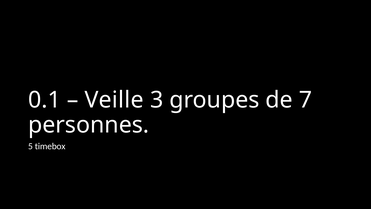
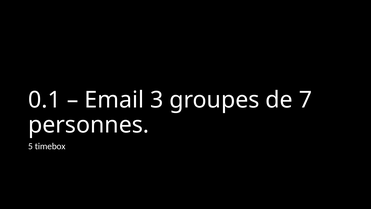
Veille: Veille -> Email (114, 100)
